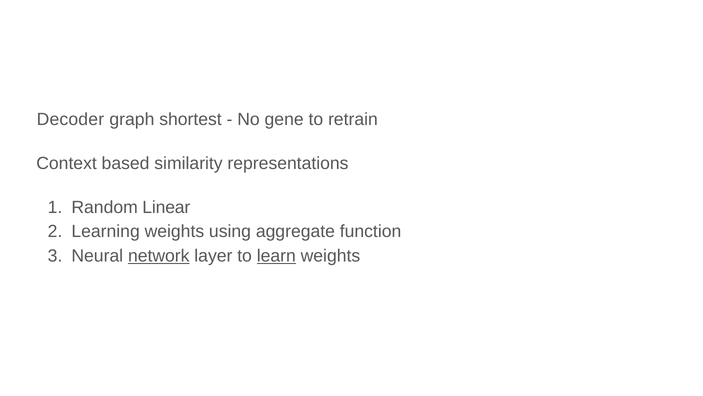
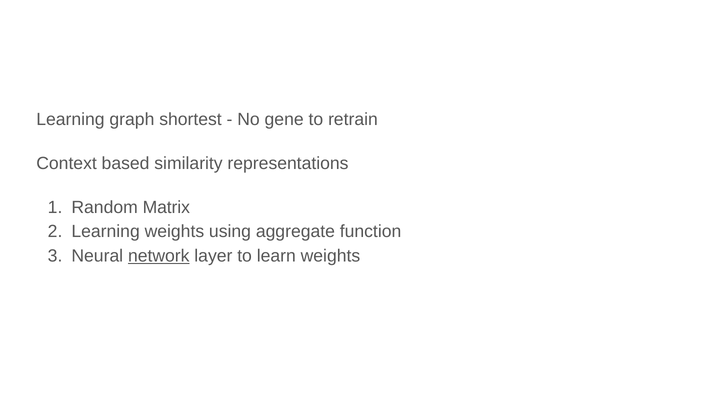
Decoder: Decoder -> Learning (70, 119)
Linear: Linear -> Matrix (166, 207)
learn underline: present -> none (276, 256)
